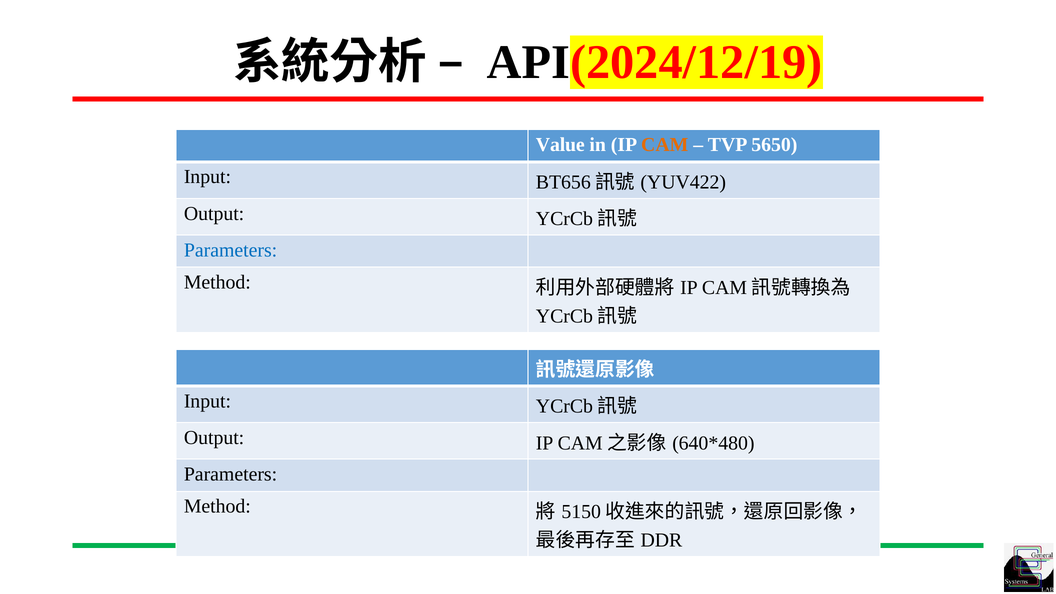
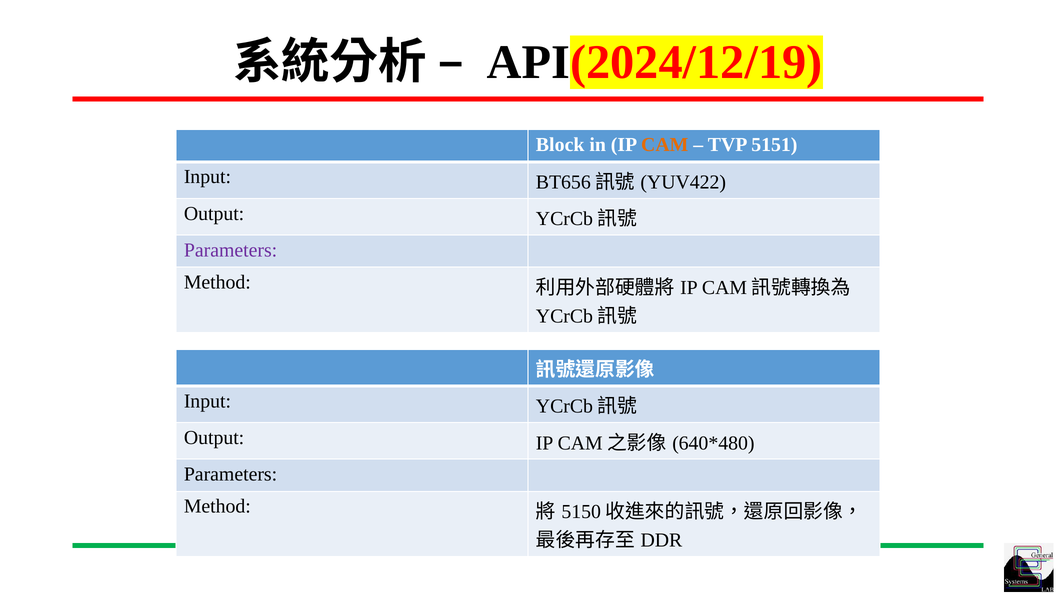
Value: Value -> Block (560, 145)
5650: 5650 -> 5151 (774, 145)
Parameters colour: blue -> purple (231, 250)
